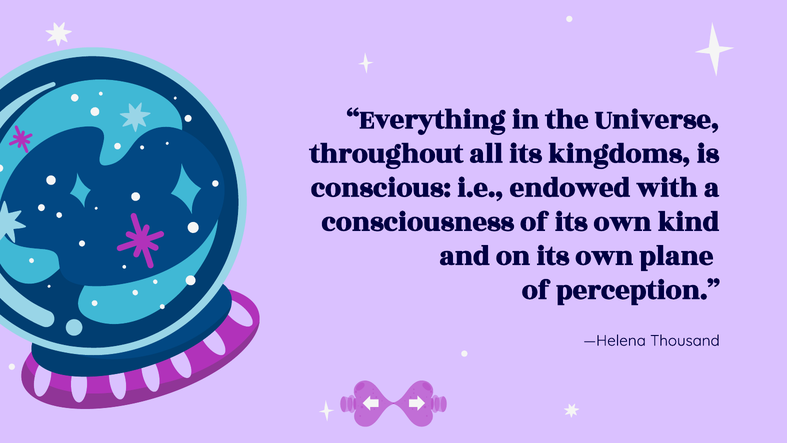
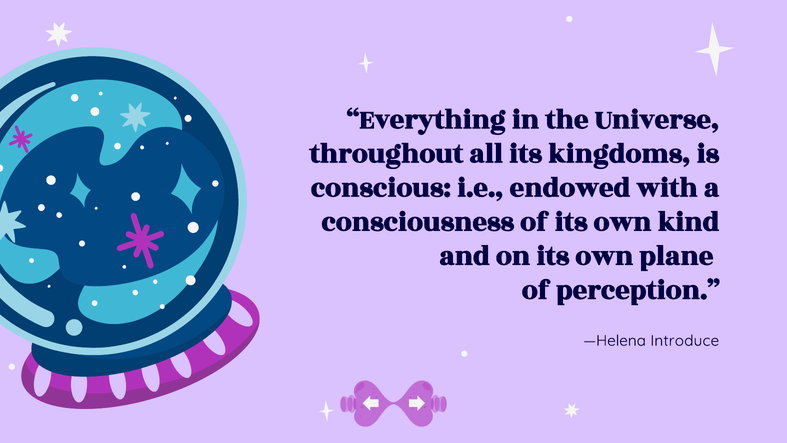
Thousand: Thousand -> Introduce (685, 340)
